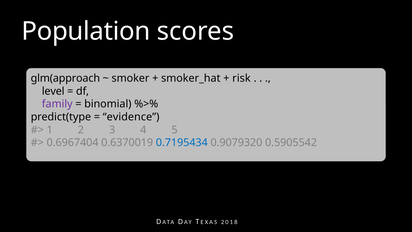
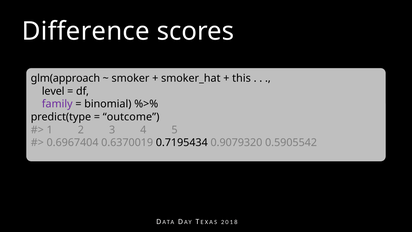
Population: Population -> Difference (86, 31)
risk: risk -> this (242, 78)
evidence: evidence -> outcome (131, 117)
0.7195434 colour: blue -> black (182, 143)
